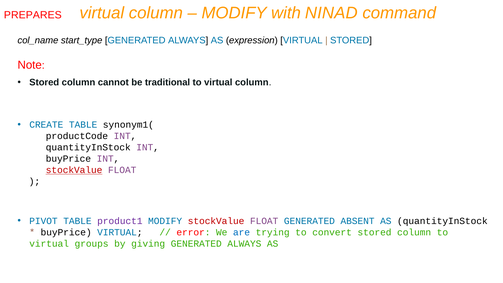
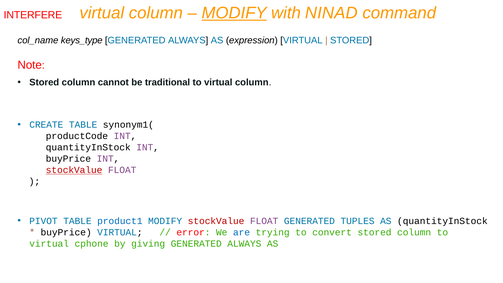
MODIFY underline: none -> present (234, 13)
PREPARES: PREPARES -> INTERFERE (33, 15)
start_type: start_type -> keys_type (82, 40)
product1 colour: purple -> blue (120, 221)
ABSENT: ABSENT -> TUPLES (358, 221)
groups: groups -> cphone (92, 244)
